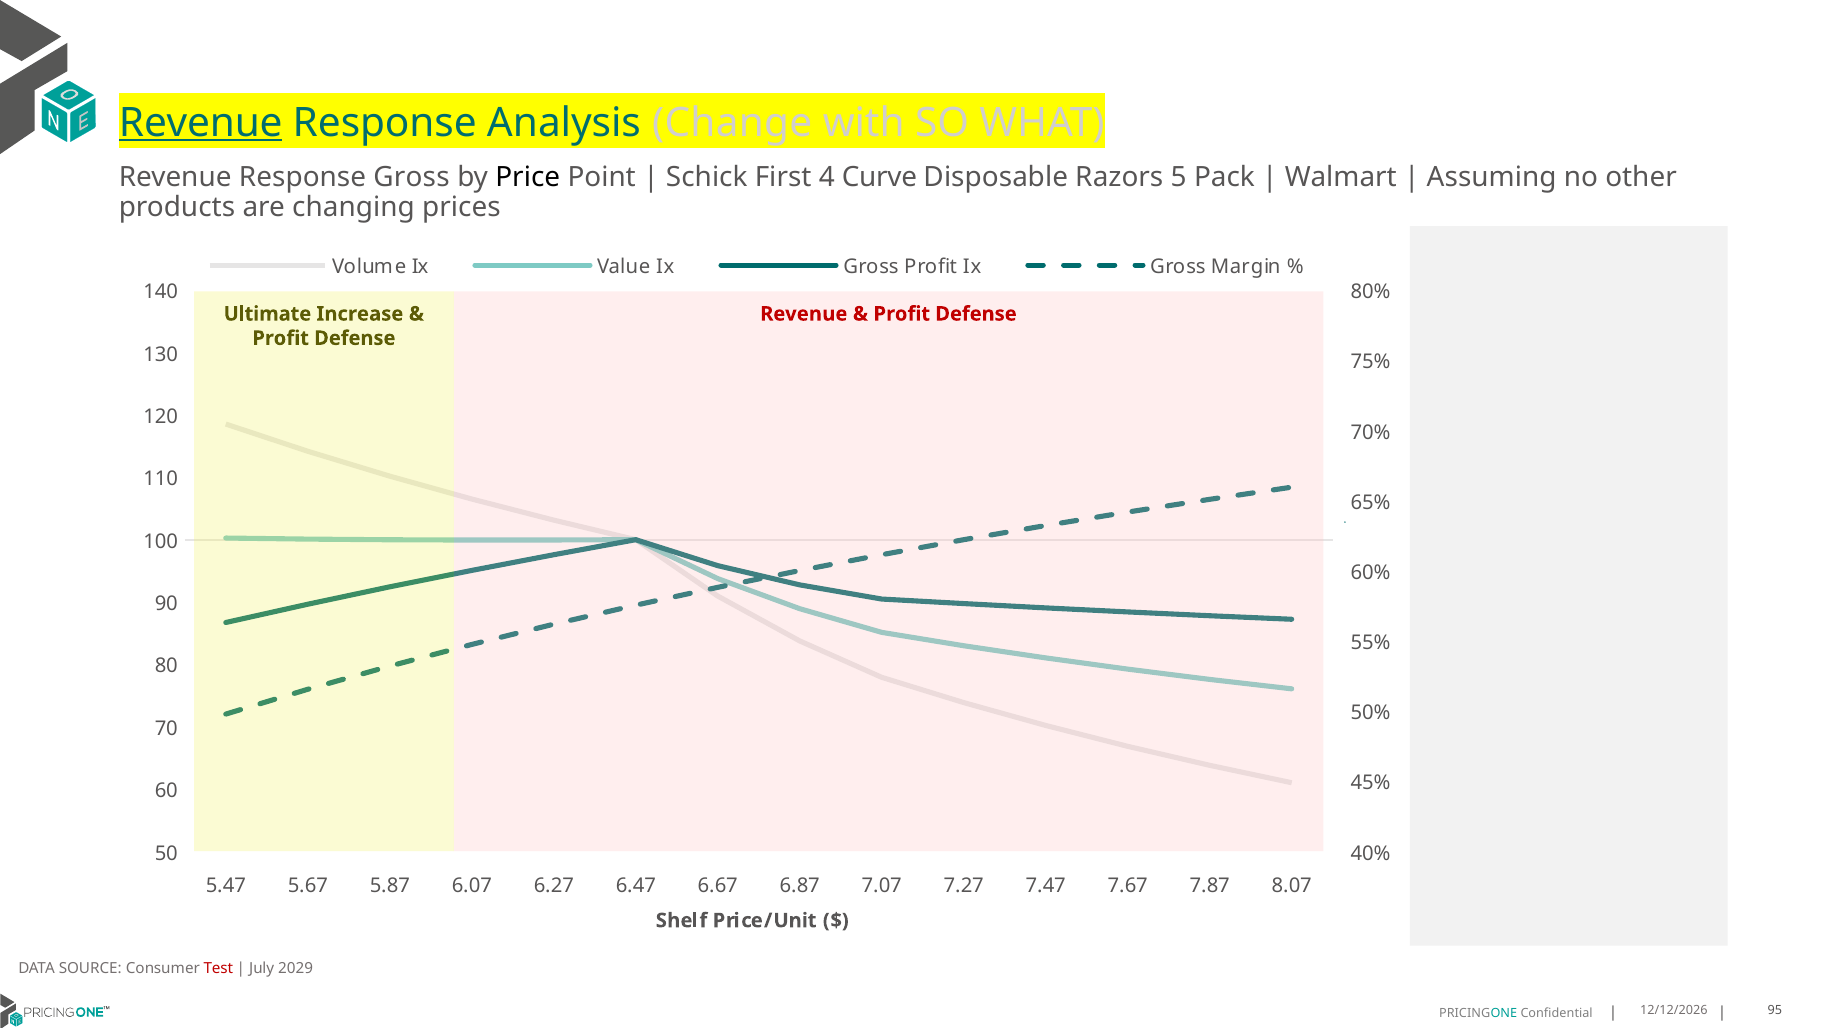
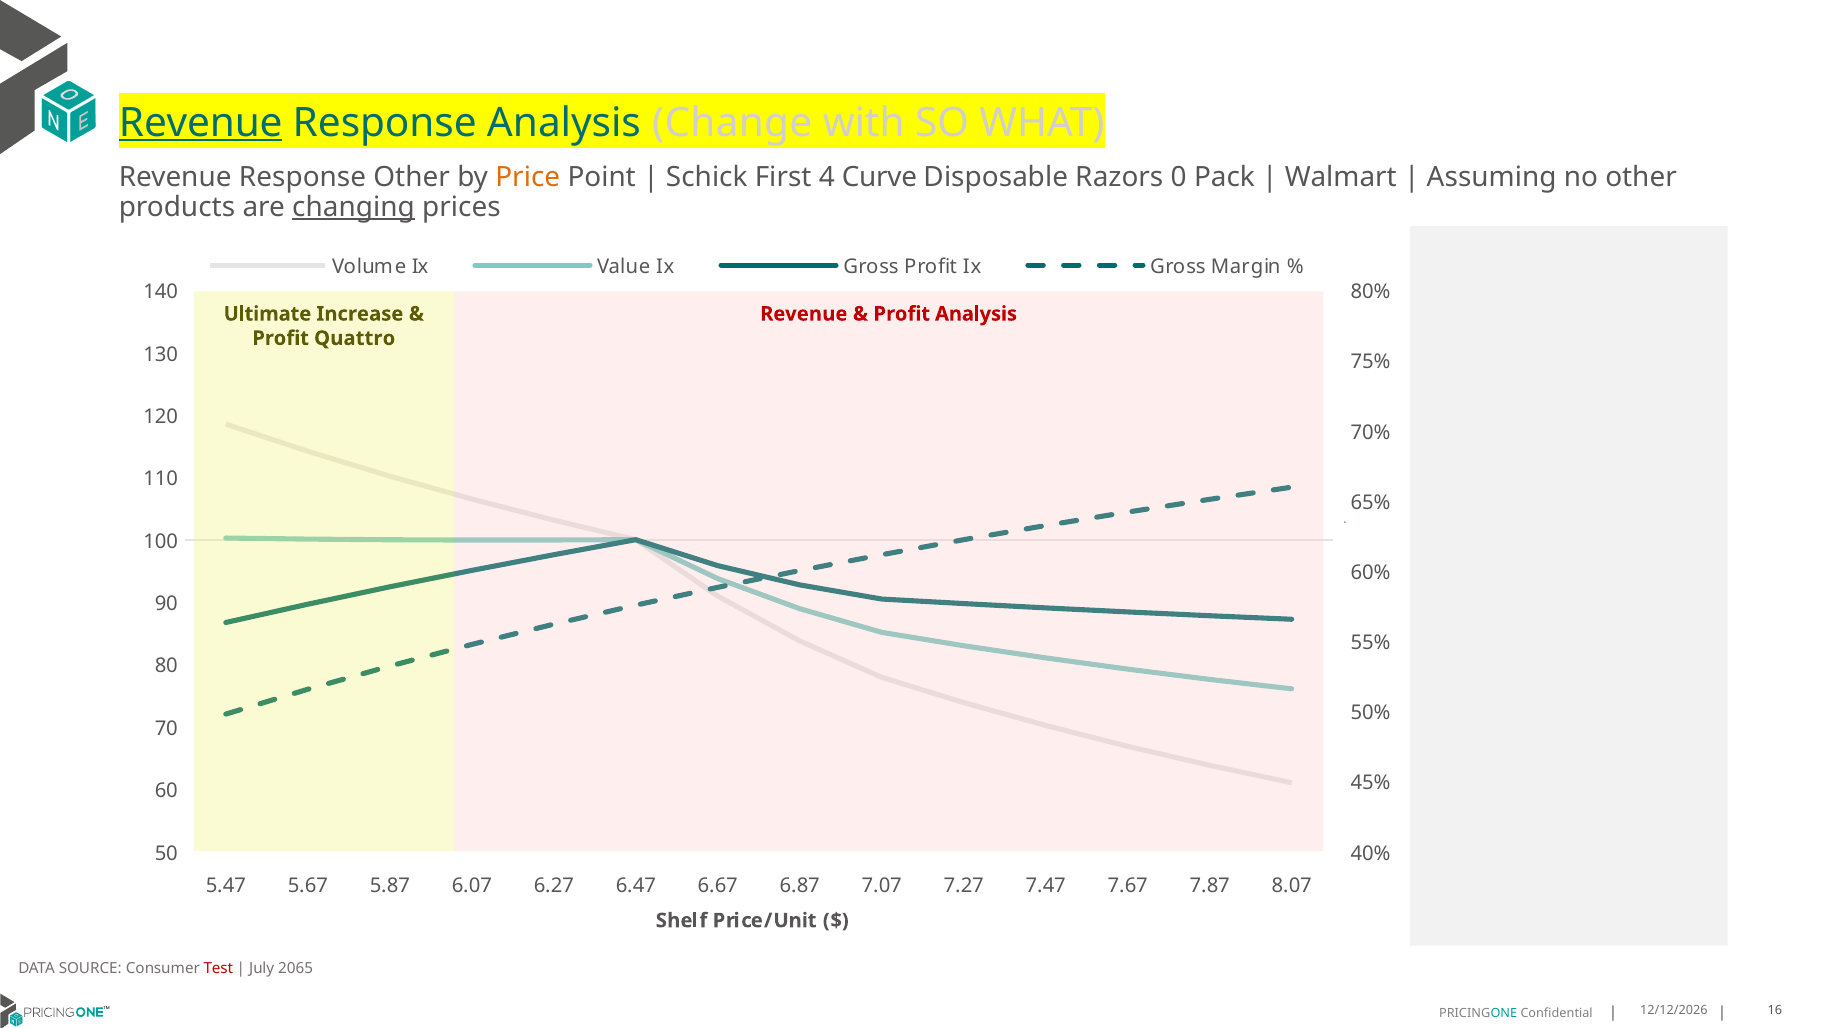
Response Gross: Gross -> Other (412, 177)
Price colour: black -> orange (528, 177)
5: 5 -> 0 (1179, 177)
changing underline: none -> present (354, 207)
Defense: Defense -> Analysis (976, 314)
Defense: Defense -> Quattro (355, 338)
2029: 2029 -> 2065 (296, 968)
95: 95 -> 16 (1775, 1010)
